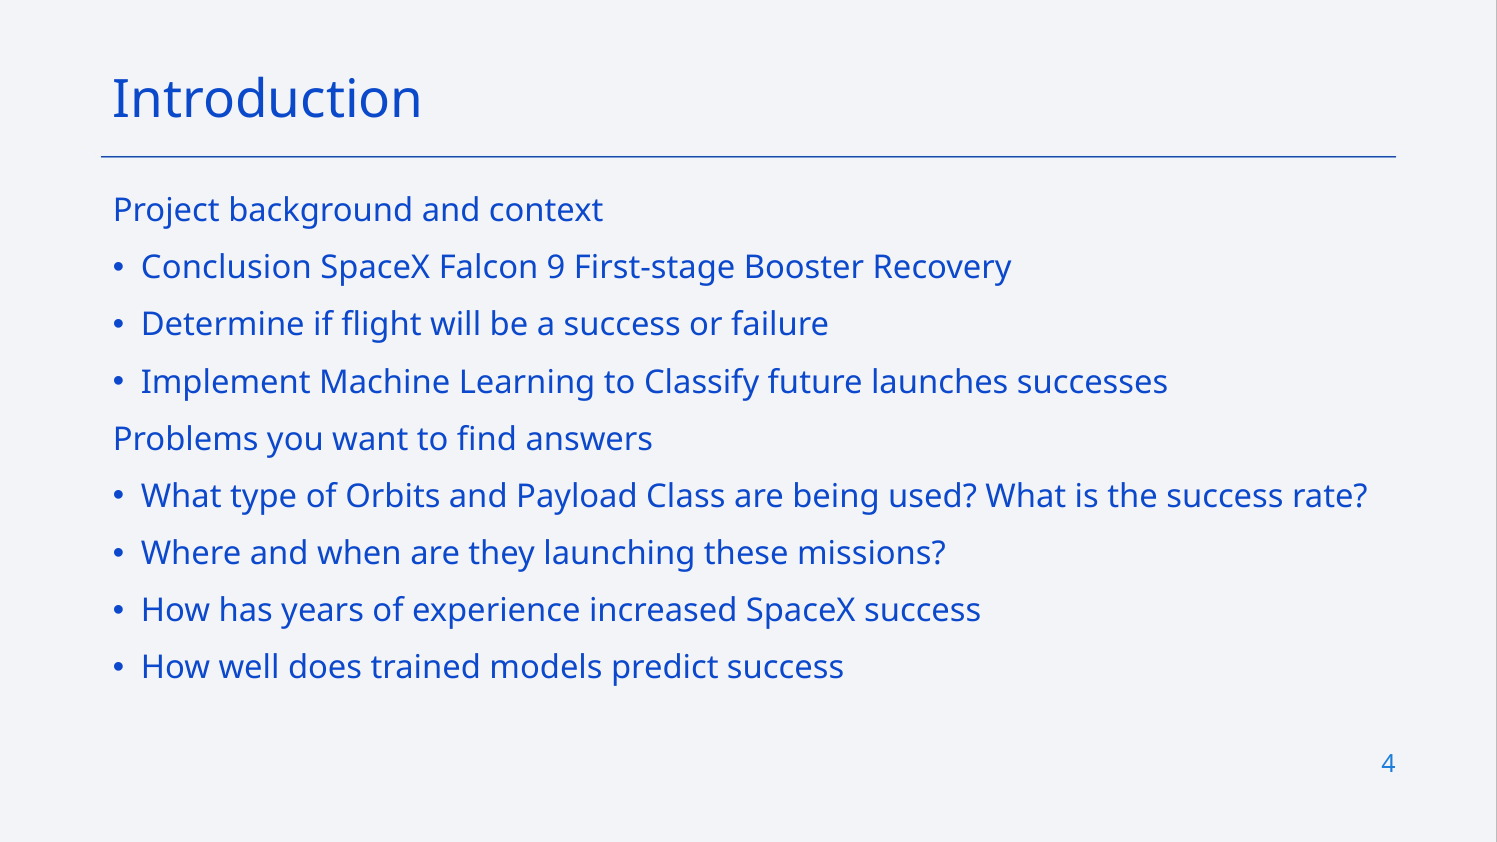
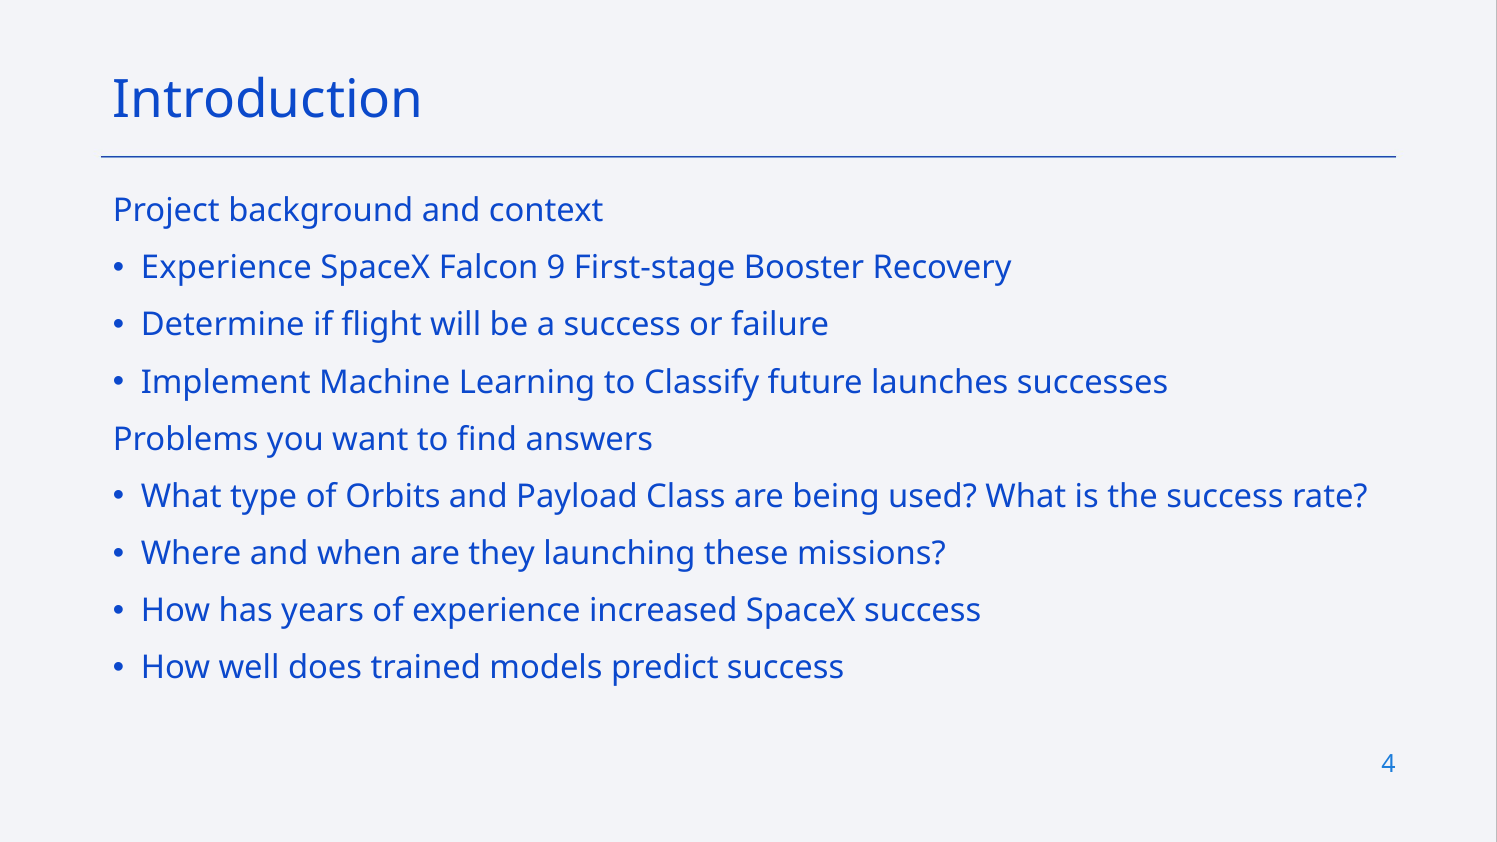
Conclusion: Conclusion -> Experience (226, 268)
